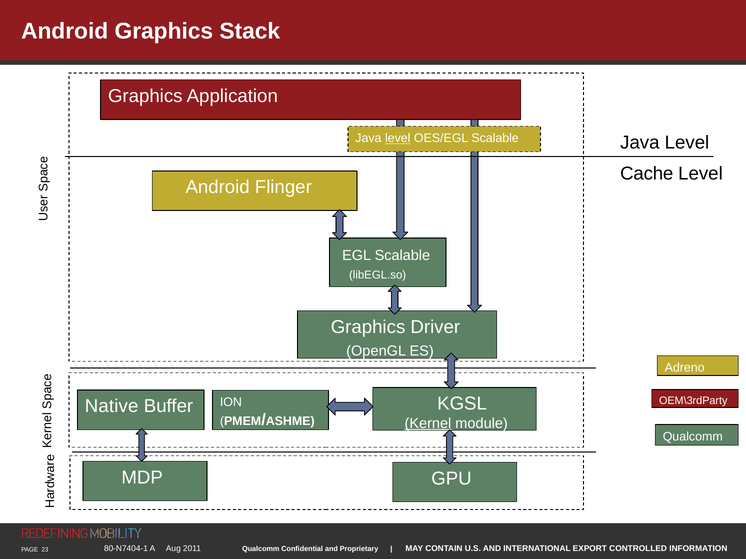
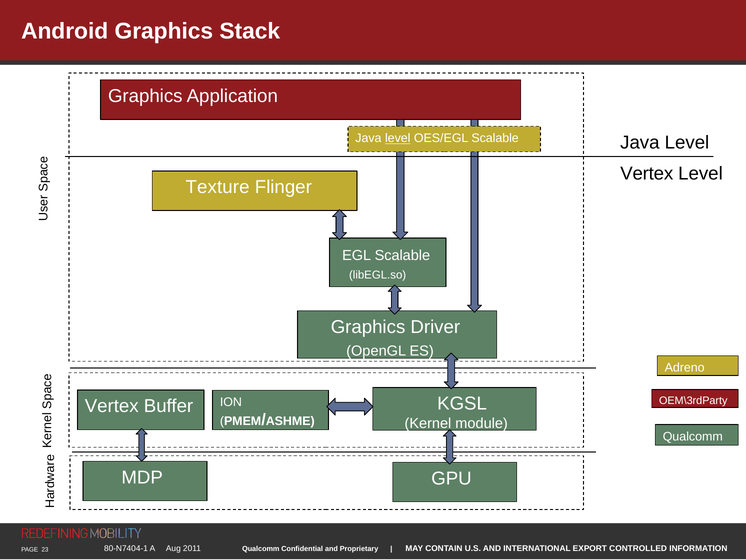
Cache: Cache -> Vertex (647, 174)
Android: Android -> Texture (218, 187)
Native: Native -> Vertex (112, 407)
Kernel underline: present -> none (428, 424)
